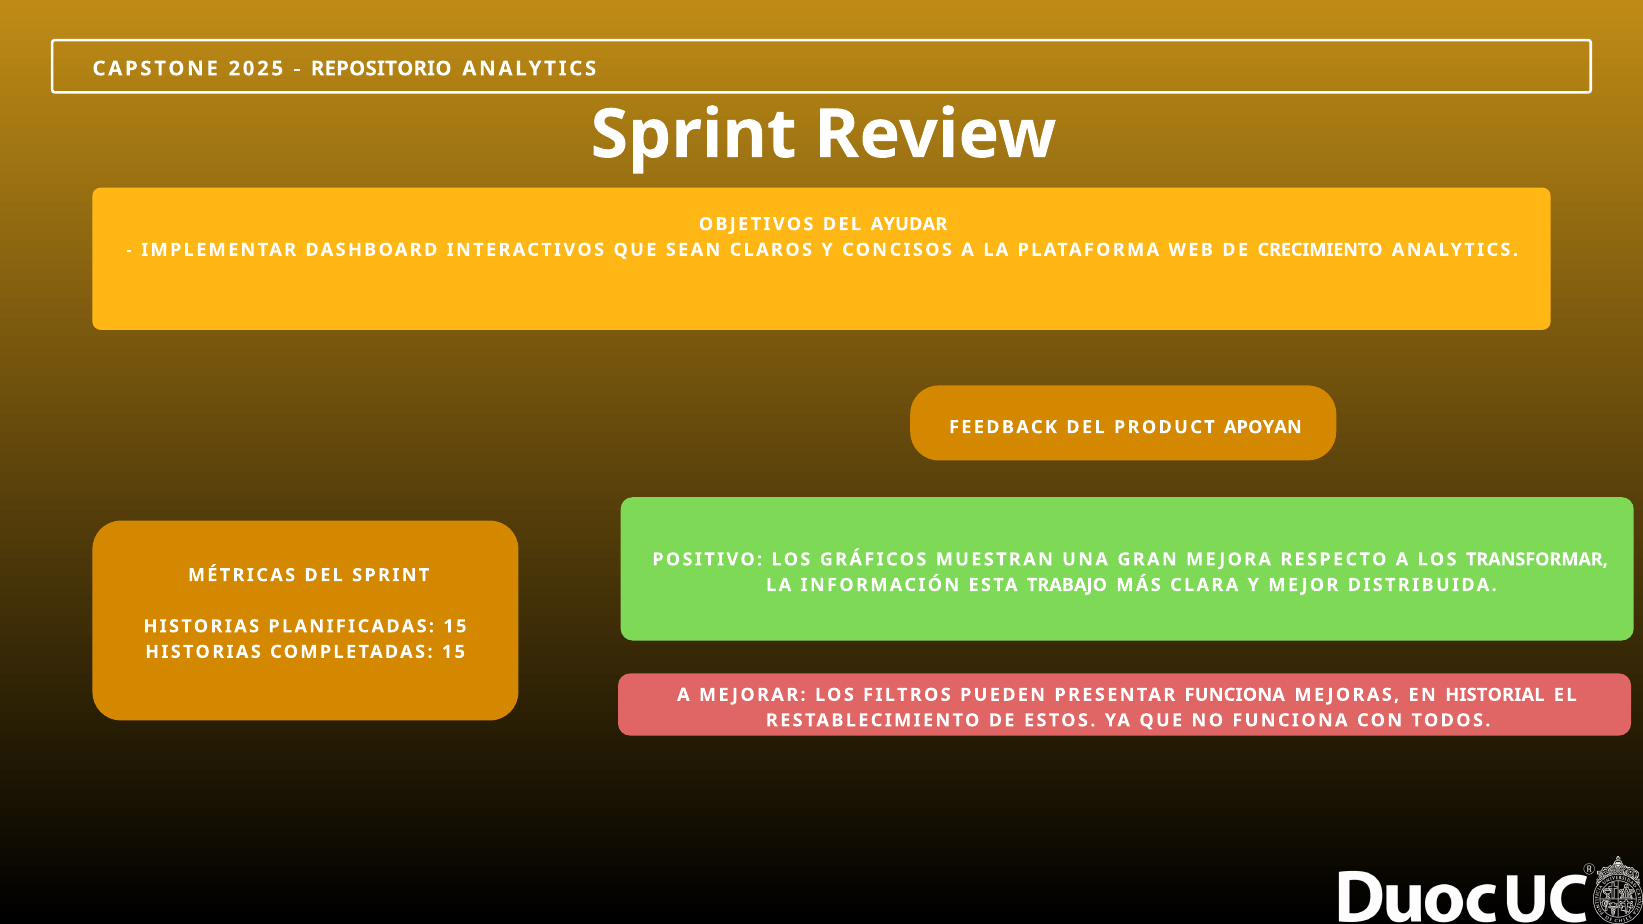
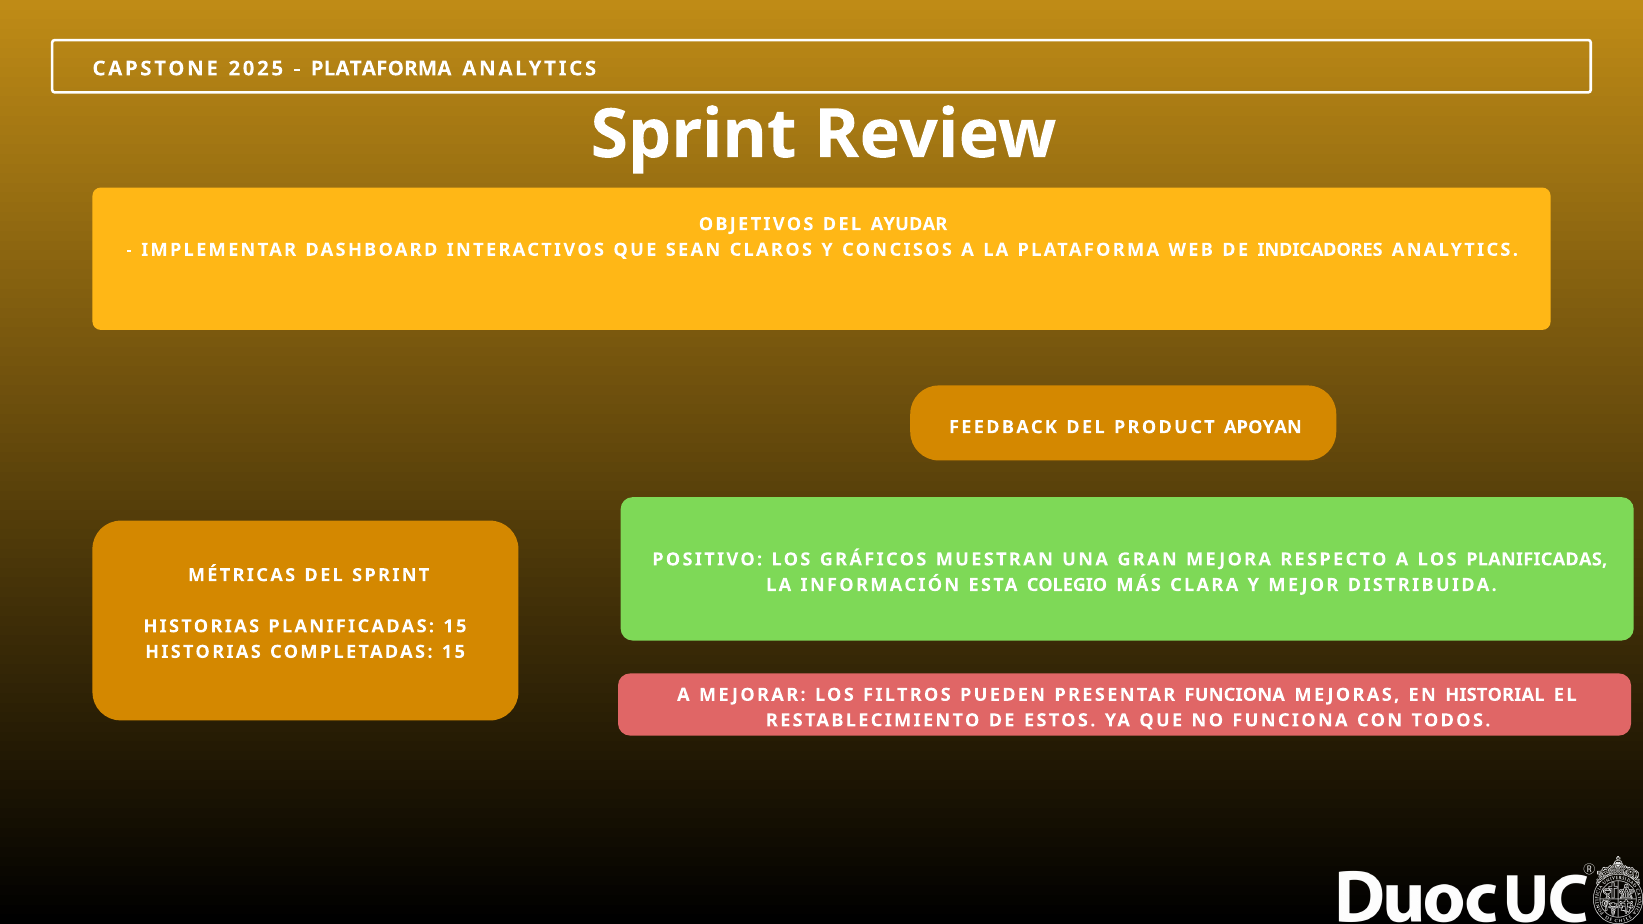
REPOSITORIO: REPOSITORIO -> PLATAFORMA (381, 69)
CRECIMIENTO: CRECIMIENTO -> INDICADORES (1320, 250)
LOS TRANSFORMAR: TRANSFORMAR -> PLANIFICADAS (1537, 560)
TRABAJO: TRABAJO -> COLEGIO (1067, 585)
